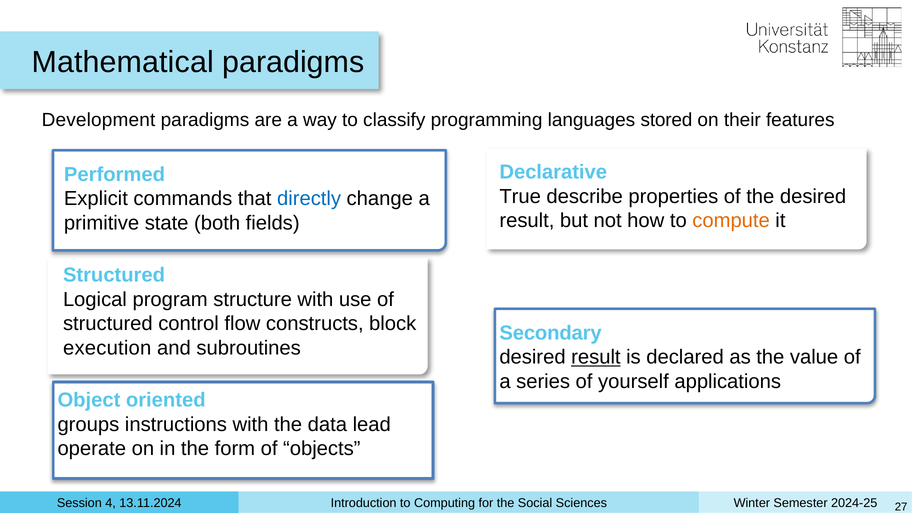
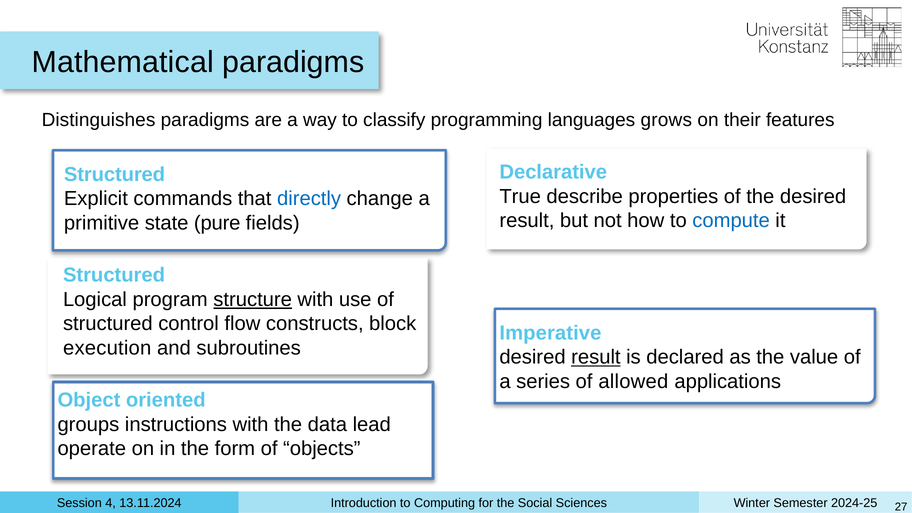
Development: Development -> Distinguishes (99, 120)
stored: stored -> grows (666, 120)
Performed: Performed -> Structured (115, 174)
compute colour: orange -> blue (731, 221)
both: both -> pure (217, 223)
structure underline: none -> present (253, 299)
Secondary: Secondary -> Imperative (550, 333)
yourself: yourself -> allowed (633, 381)
